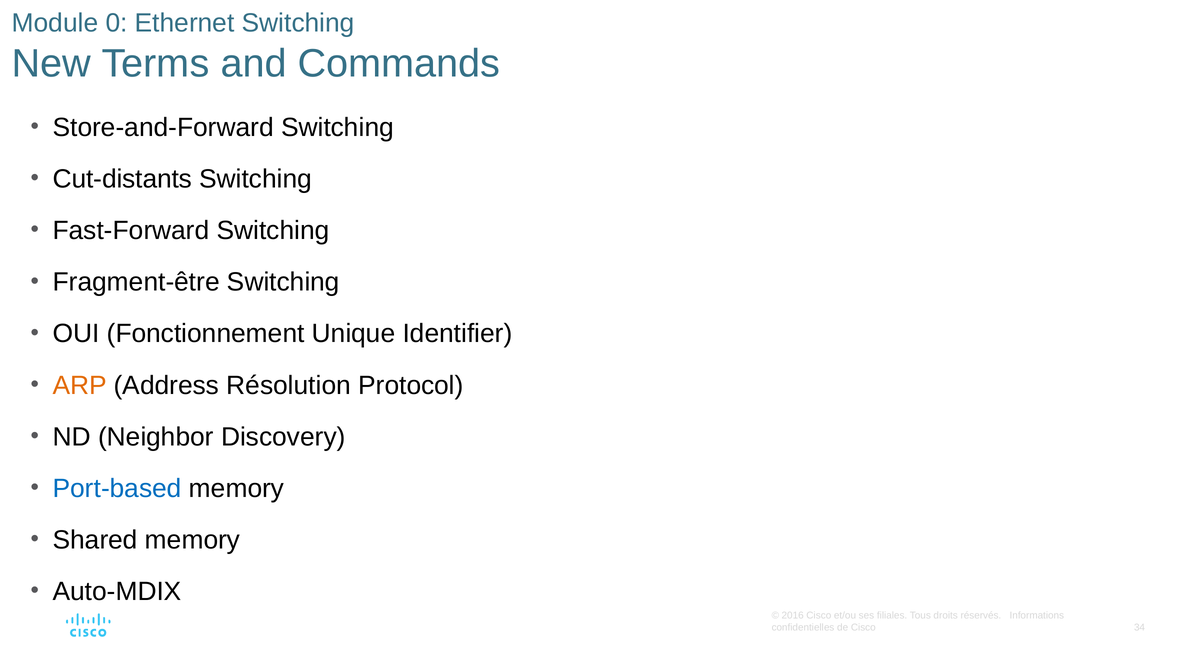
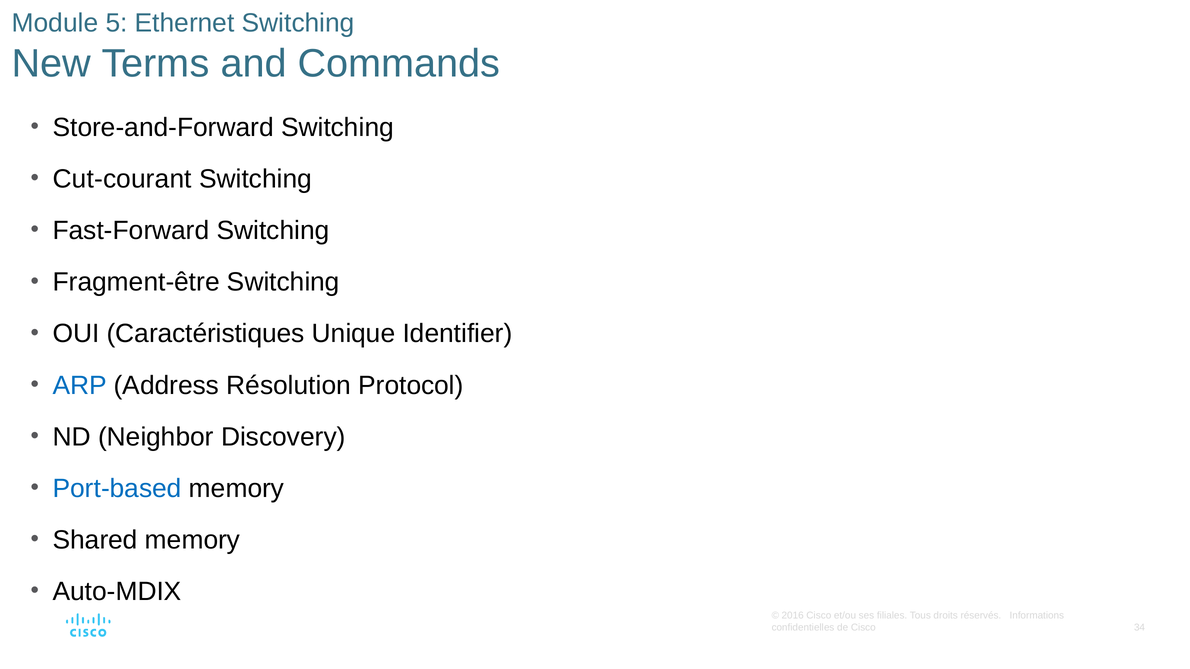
0: 0 -> 5 (117, 23)
Cut-distants: Cut-distants -> Cut-courant (122, 179)
Fonctionnement: Fonctionnement -> Caractéristiques (206, 334)
ARP colour: orange -> blue (80, 386)
